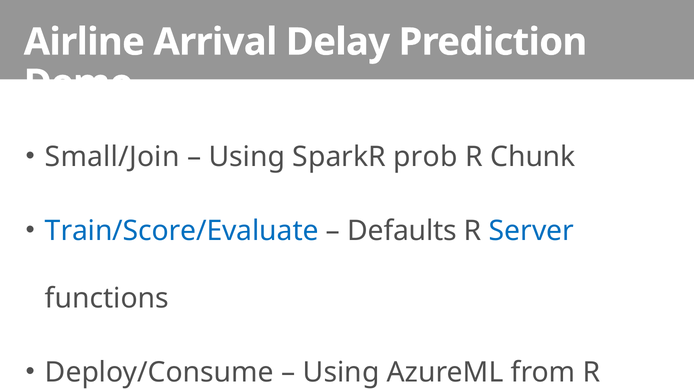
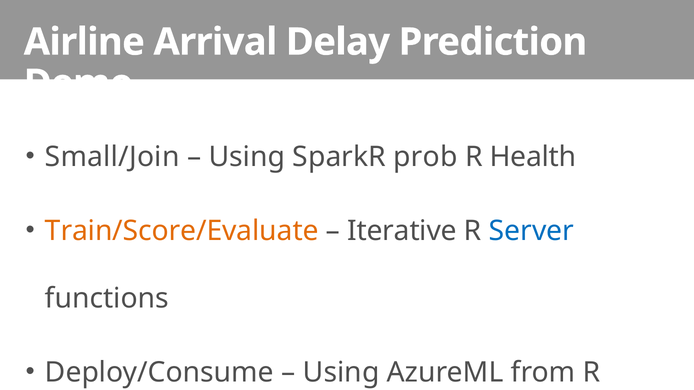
Chunk: Chunk -> Health (533, 157)
Train/Score/Evaluate colour: blue -> orange (182, 231)
Defaults: Defaults -> Iterative (402, 231)
